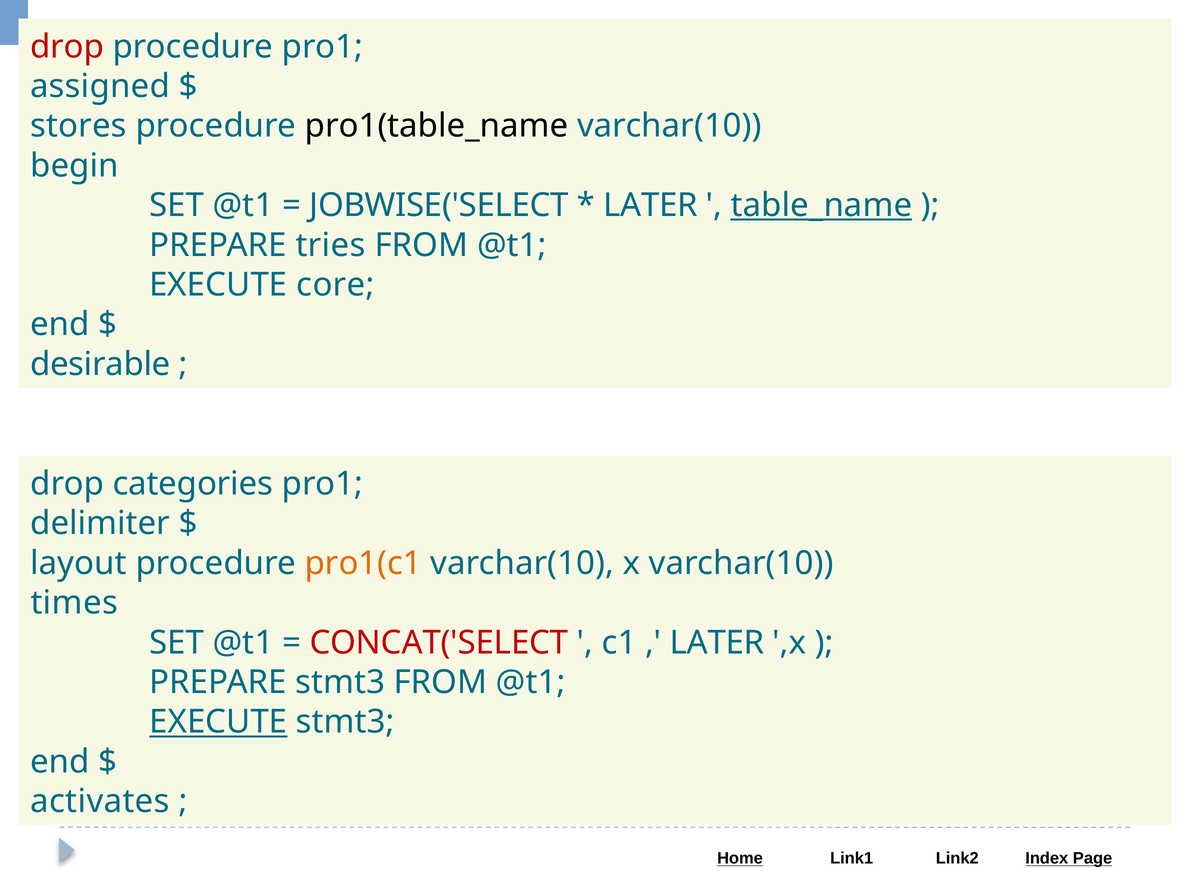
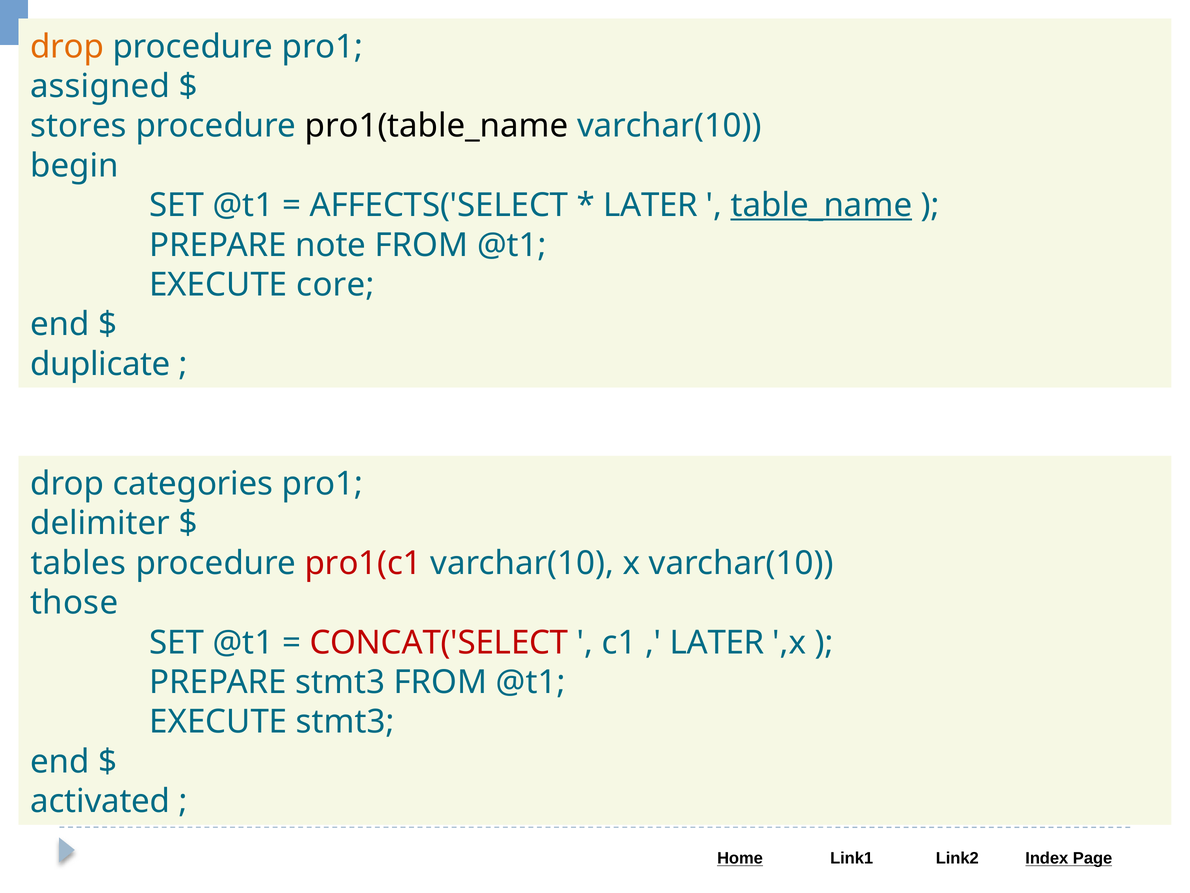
drop colour: red -> orange (67, 47)
JOBWISE('SELECT: JOBWISE('SELECT -> AFFECTS('SELECT (439, 205)
tries: tries -> note (331, 245)
desirable: desirable -> duplicate (100, 364)
layout: layout -> tables (78, 563)
pro1(c1 colour: orange -> red (363, 563)
times: times -> those (74, 603)
EXECUTE underline: present -> none (218, 722)
activates: activates -> activated (100, 801)
